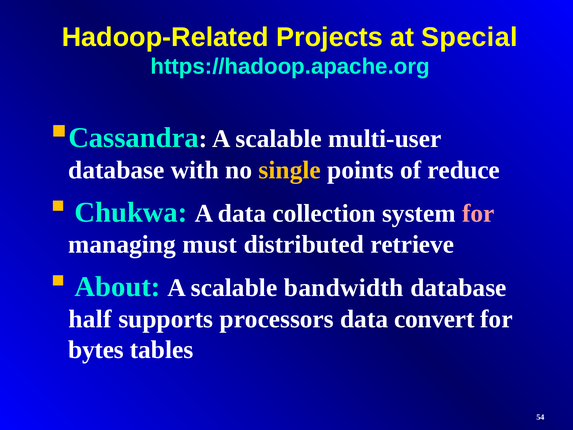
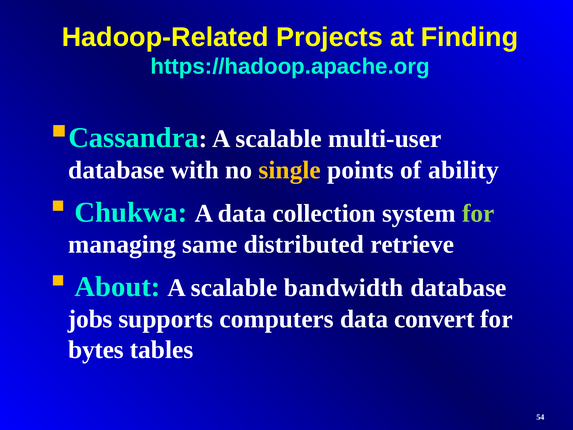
Special: Special -> Finding (470, 37)
reduce: reduce -> ability (463, 170)
for colour: pink -> light green (478, 213)
must: must -> same (210, 244)
half: half -> jobs (90, 319)
processors: processors -> computers (277, 319)
